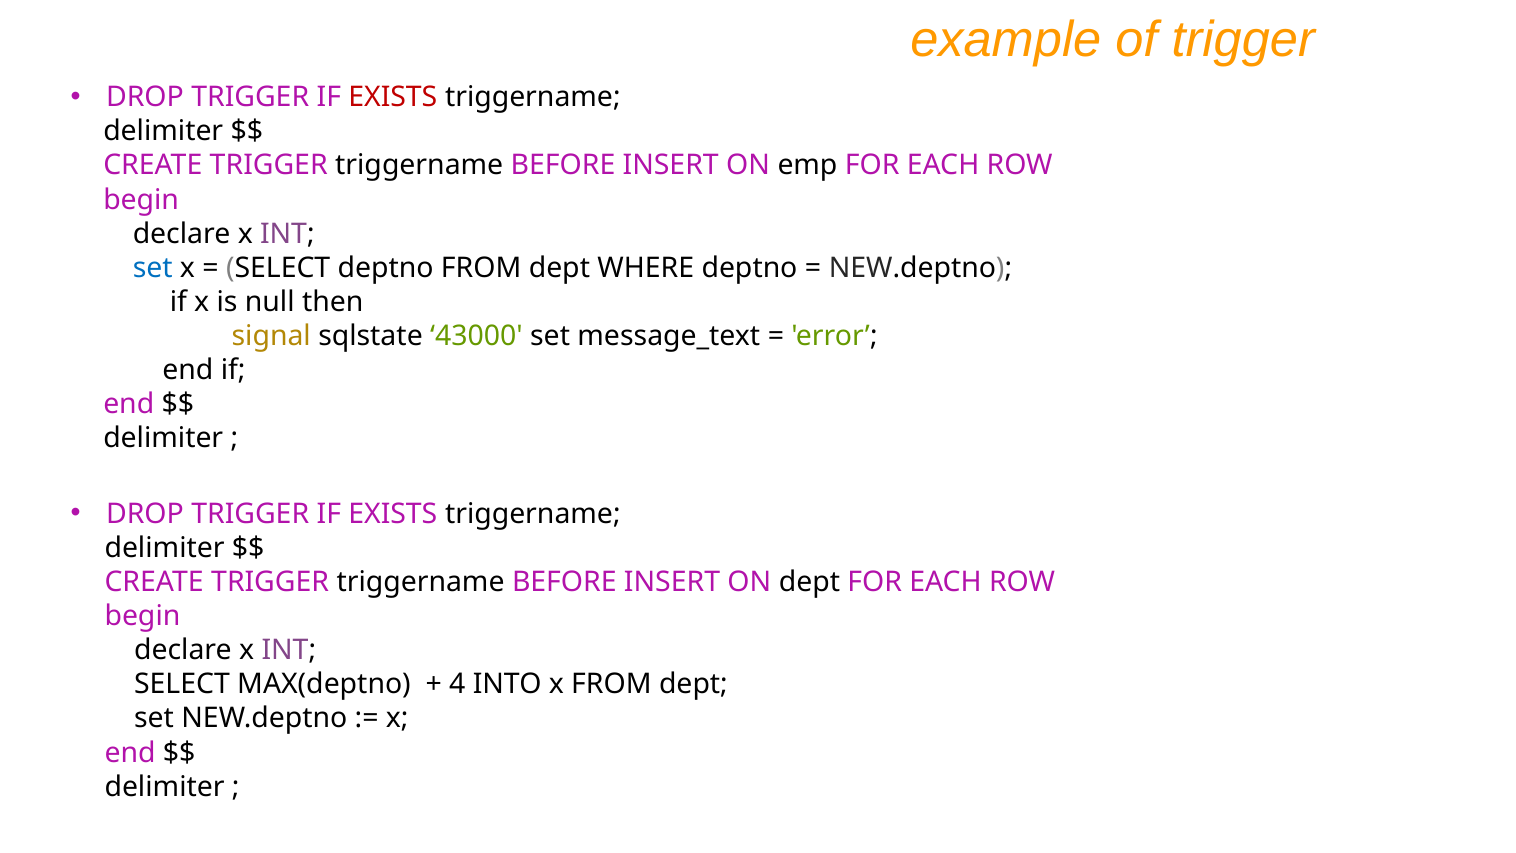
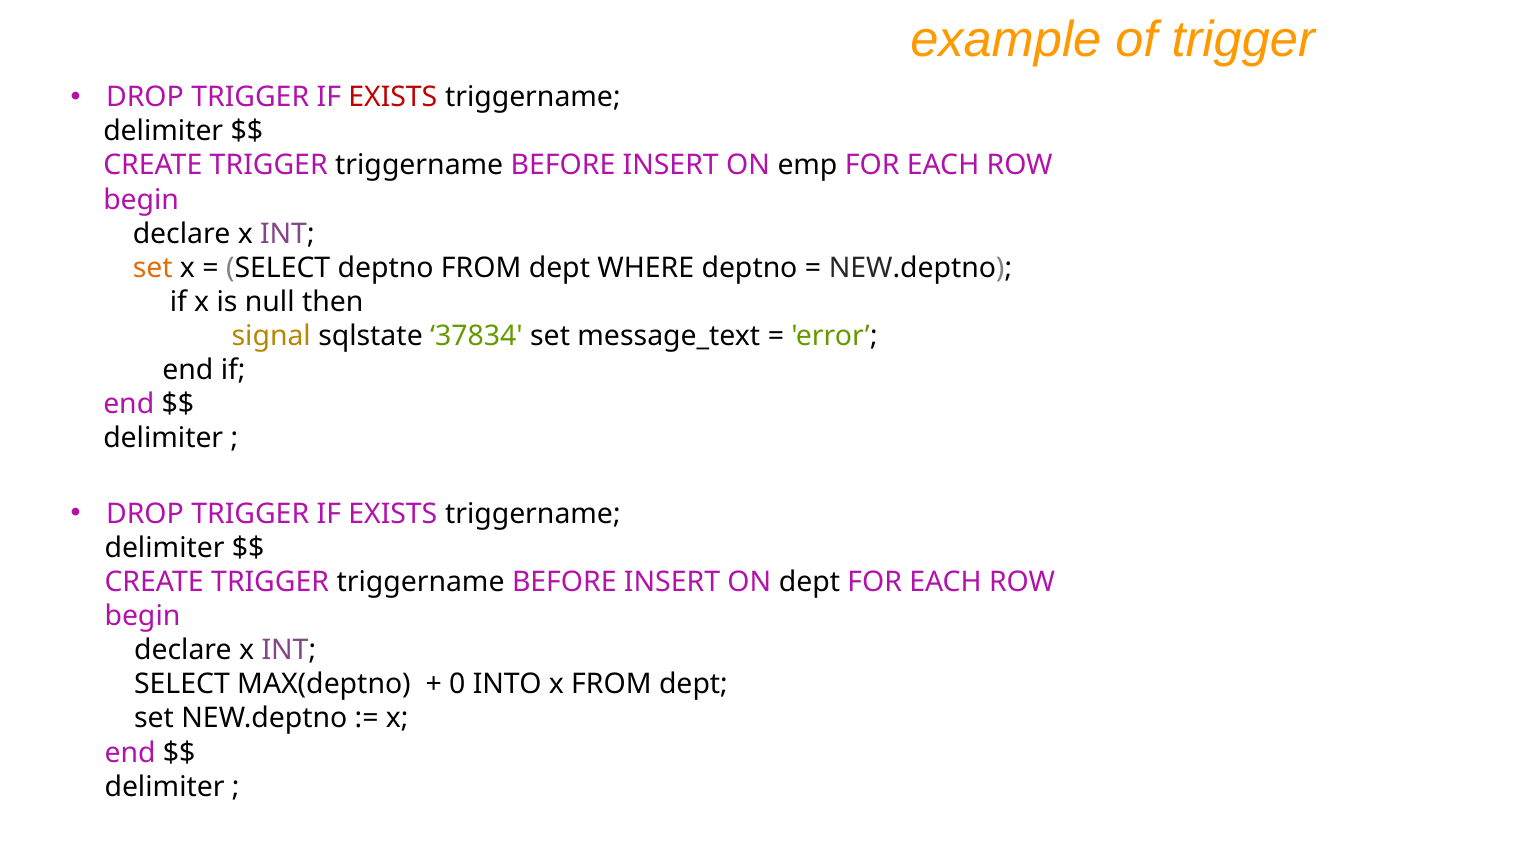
set colour: blue -> orange (153, 268)
43000: 43000 -> 37834 (476, 336)
4: 4 -> 0 (457, 684)
